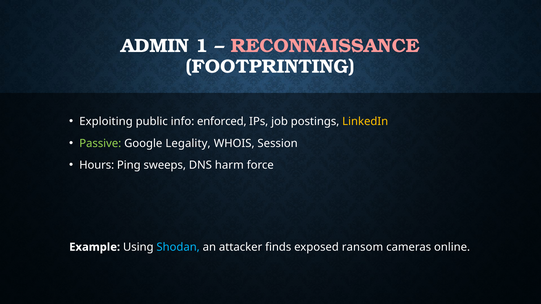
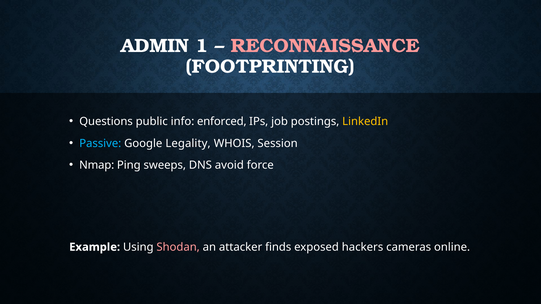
Exploiting: Exploiting -> Questions (106, 122)
Passive colour: light green -> light blue (100, 144)
Hours: Hours -> Nmap (97, 165)
harm: harm -> avoid (229, 165)
Shodan colour: light blue -> pink (178, 247)
ransom: ransom -> hackers (363, 247)
